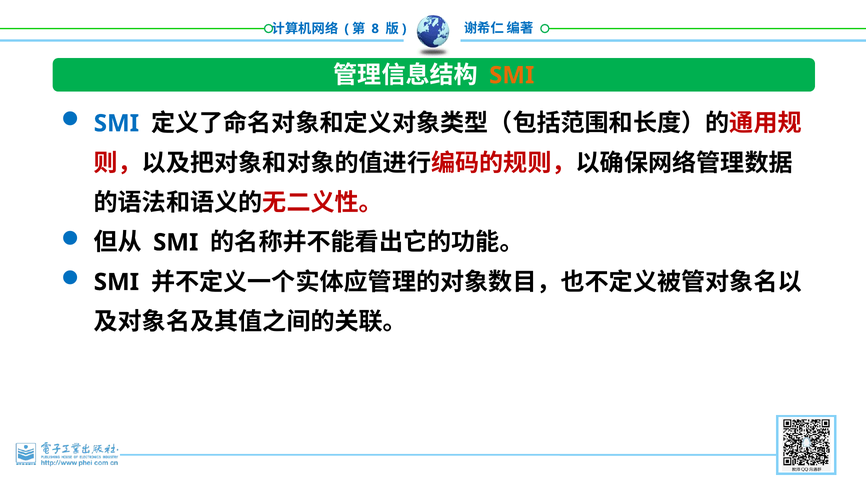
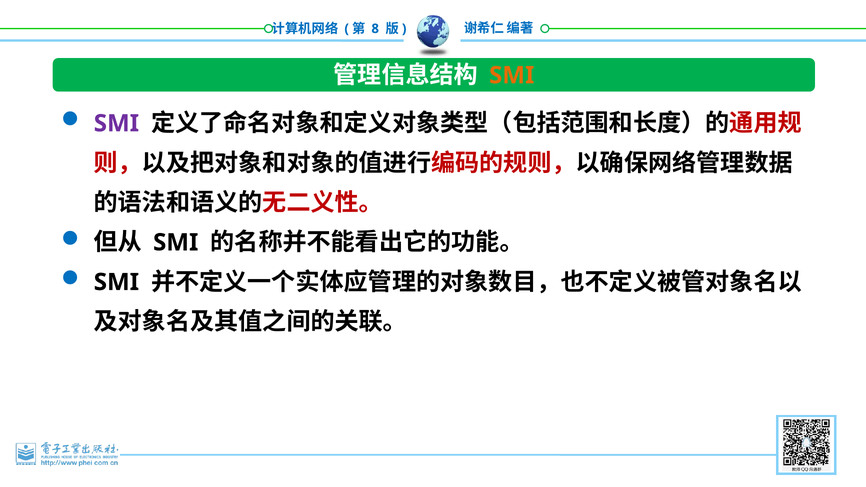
SMI colour: blue -> purple (116, 123)
